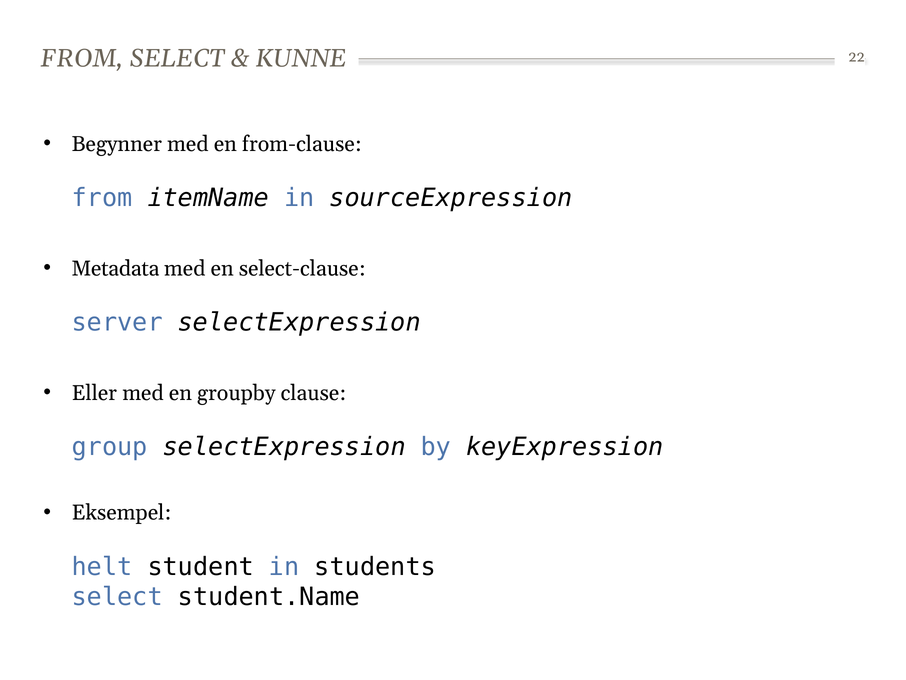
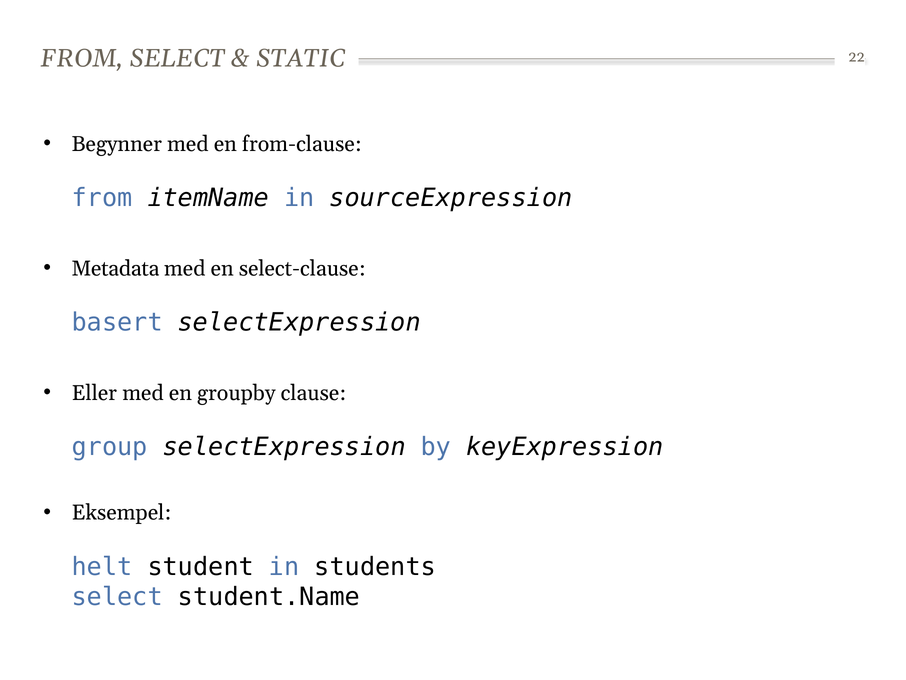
KUNNE: KUNNE -> STATIC (301, 58)
server: server -> basert (117, 322)
